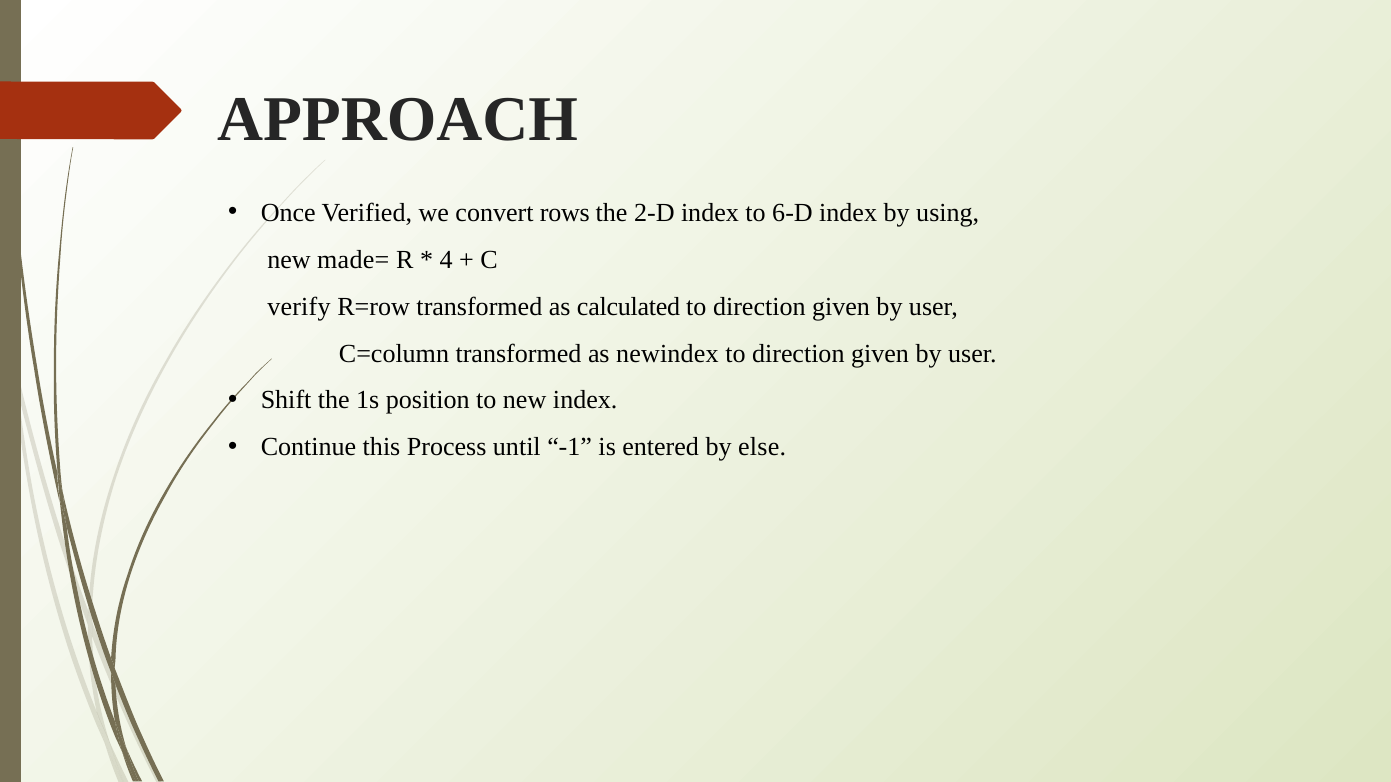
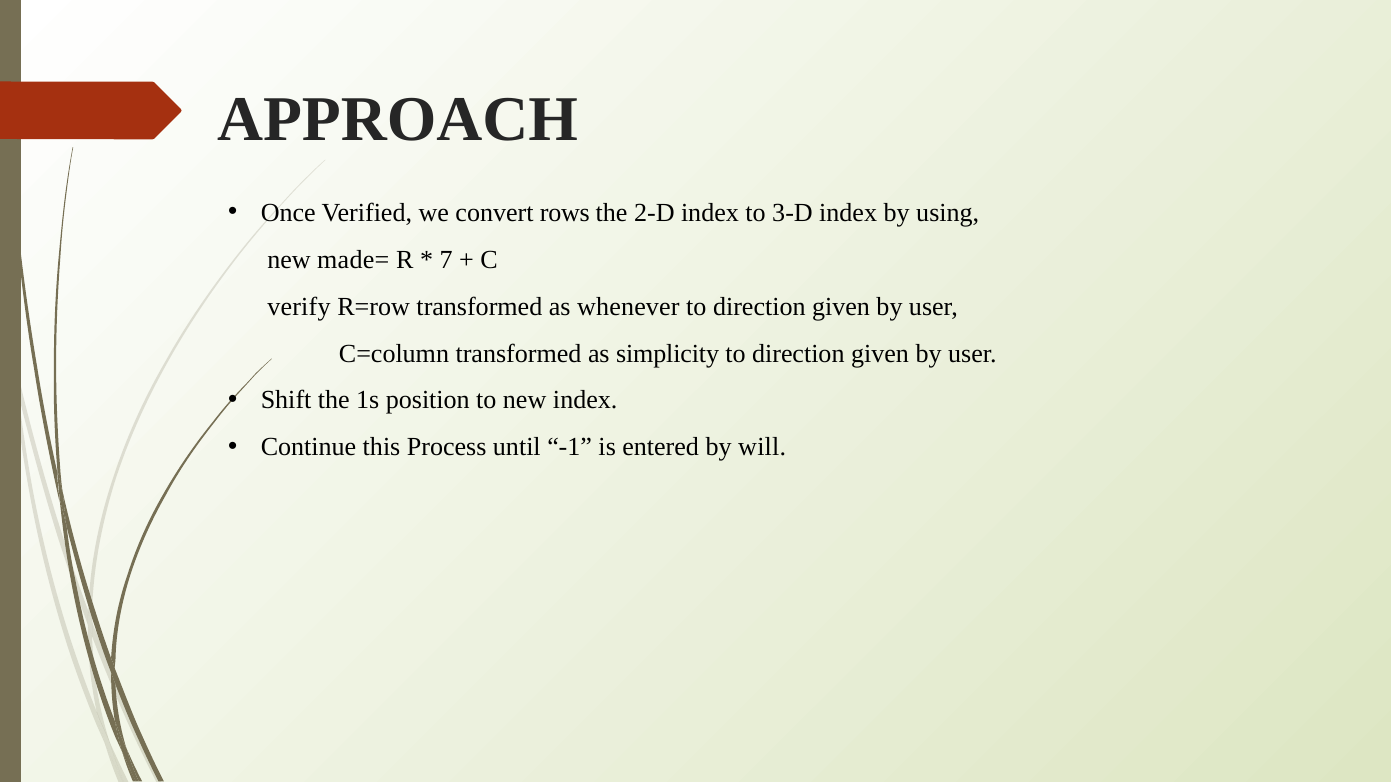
6-D: 6-D -> 3-D (793, 213)
4: 4 -> 7 (446, 260)
calculated: calculated -> whenever (628, 307)
newindex: newindex -> simplicity (668, 354)
else: else -> will (762, 448)
